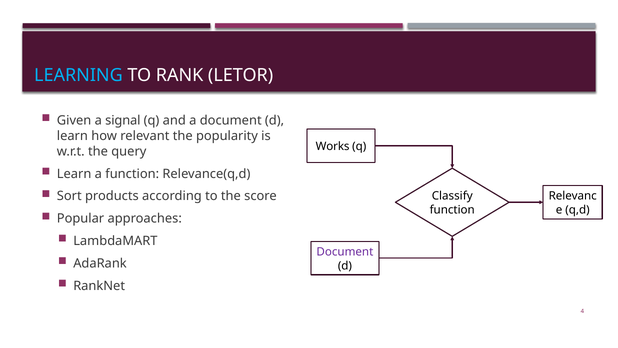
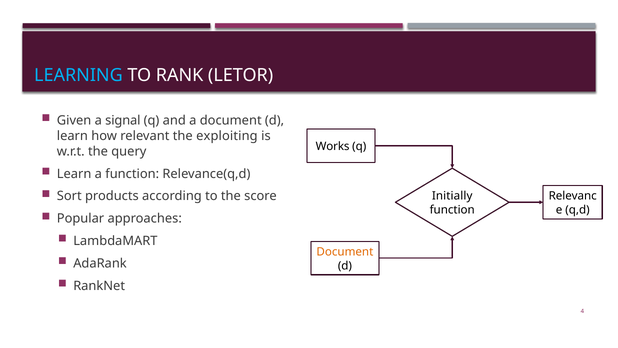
popularity: popularity -> exploiting (227, 136)
Classify: Classify -> Initially (452, 196)
Document colour: purple -> orange (345, 252)
